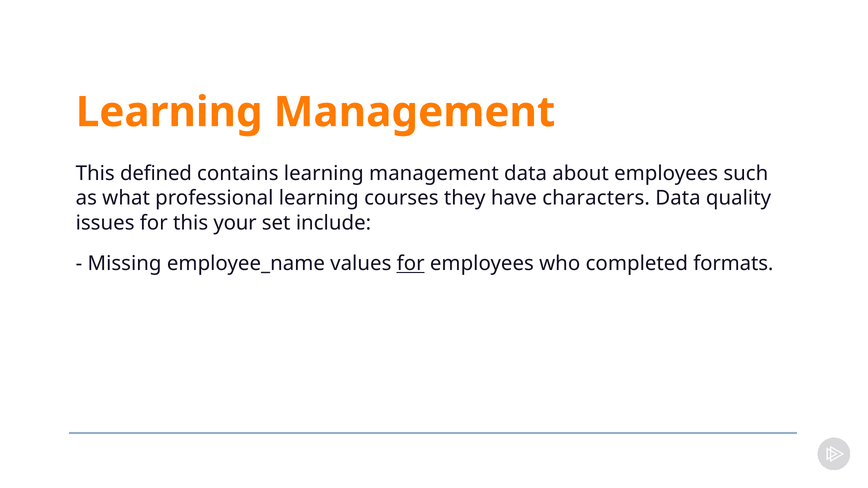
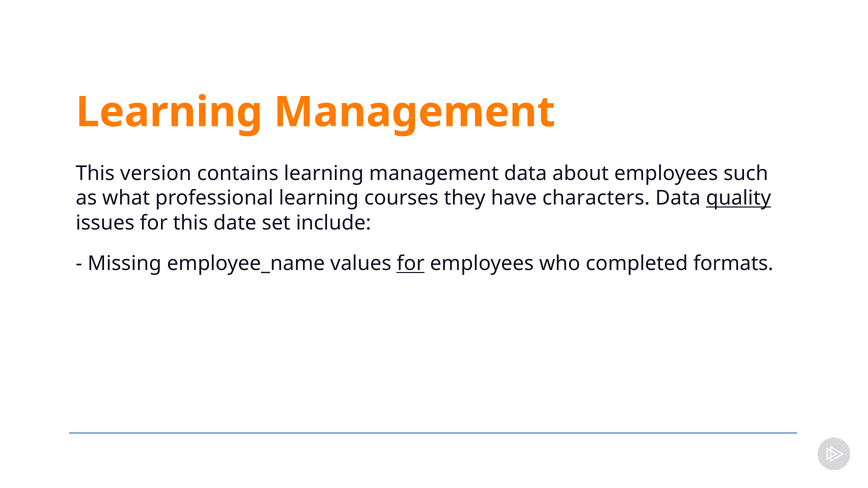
defined: defined -> version (156, 174)
quality underline: none -> present (739, 198)
your: your -> date (235, 223)
